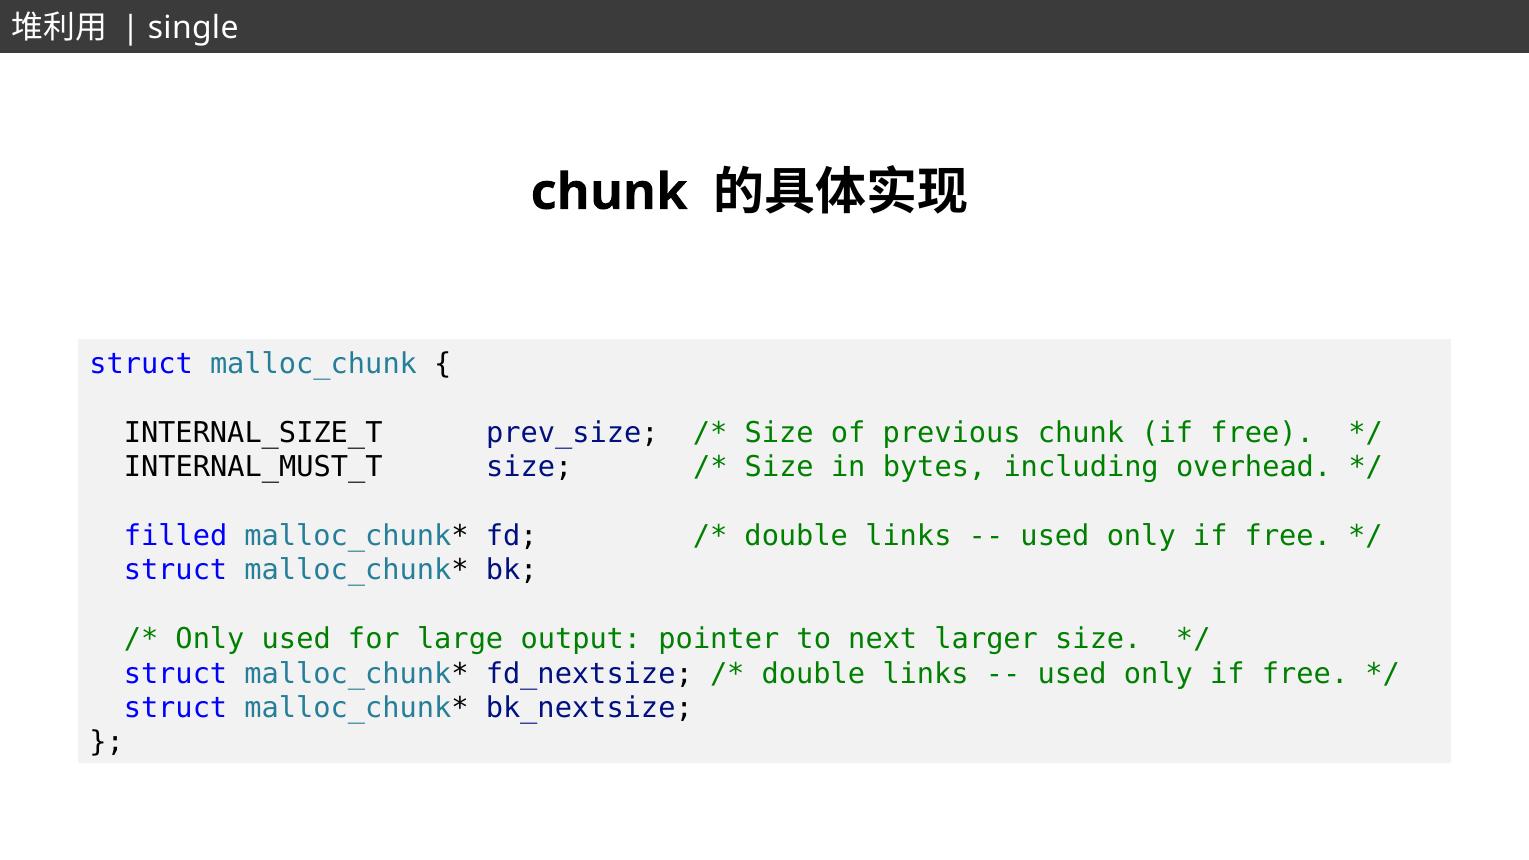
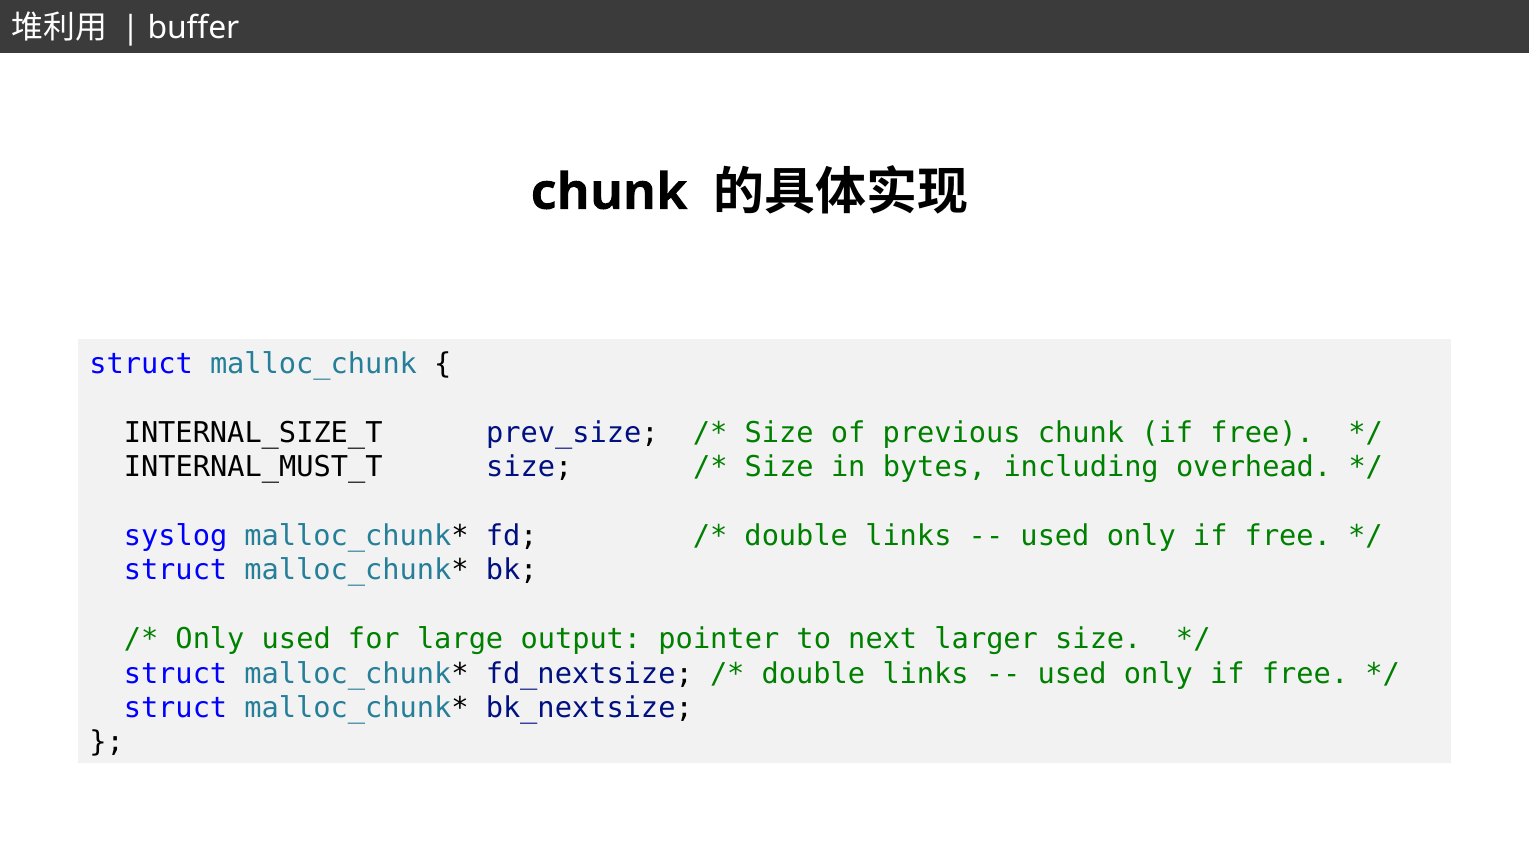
single: single -> buffer (193, 28)
filled: filled -> syslog (176, 536)
